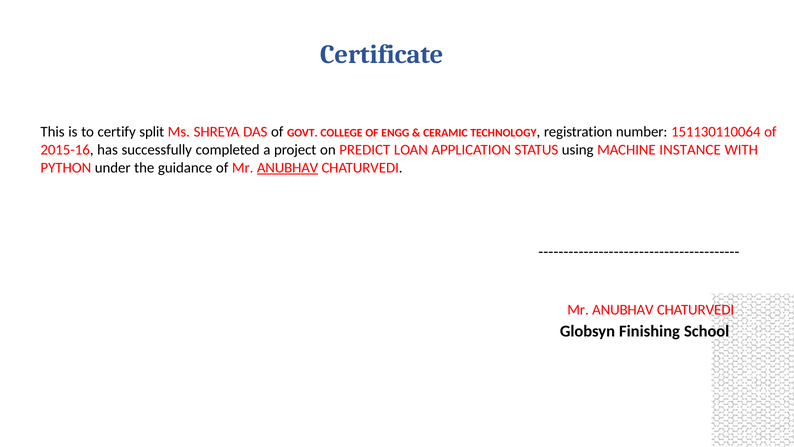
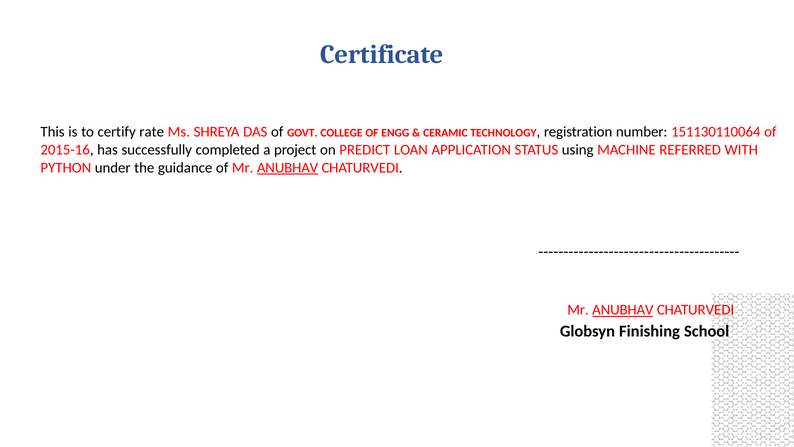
split: split -> rate (152, 132)
INSTANCE: INSTANCE -> REFERRED (690, 150)
ANUBHAV underline: none -> present (623, 310)
